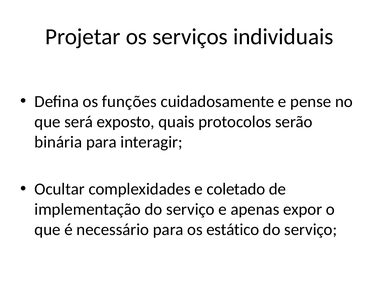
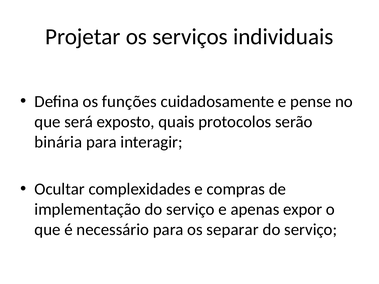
coletado: coletado -> compras (236, 189)
estático: estático -> separar (233, 230)
